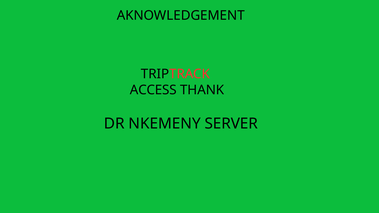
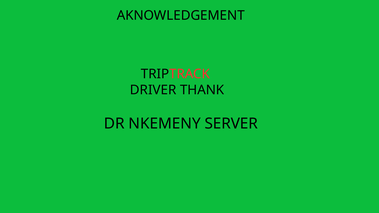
ACCESS: ACCESS -> DRIVER (153, 90)
